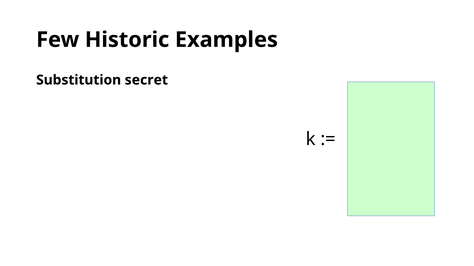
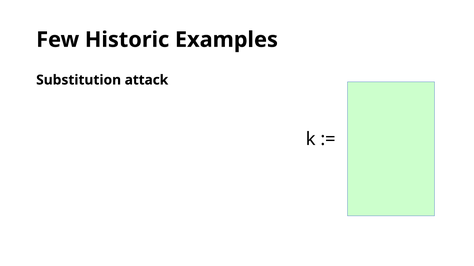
secret: secret -> attack (146, 80)
